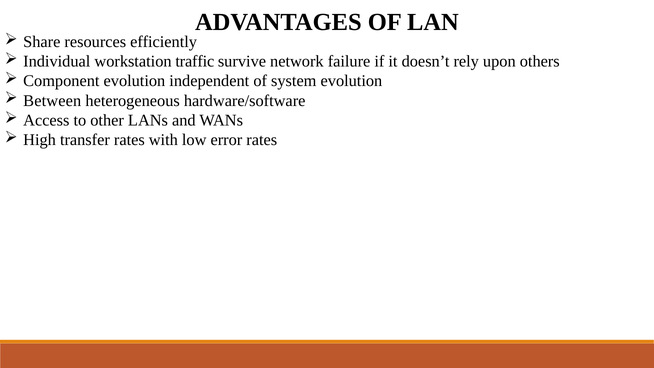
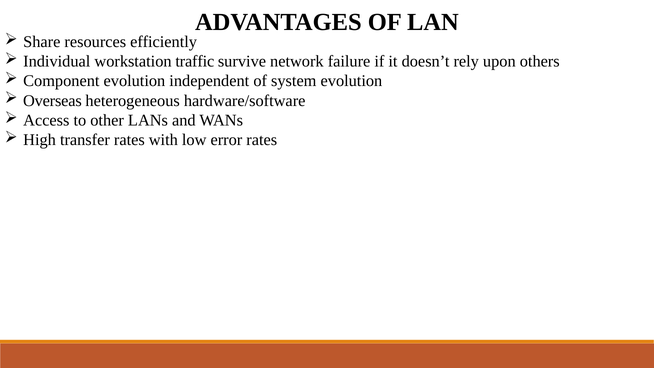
Between: Between -> Overseas (52, 101)
